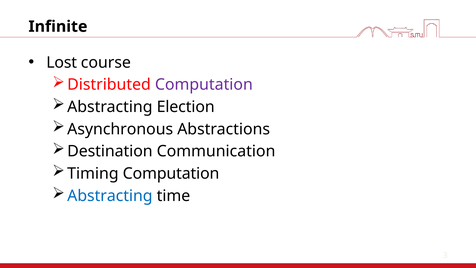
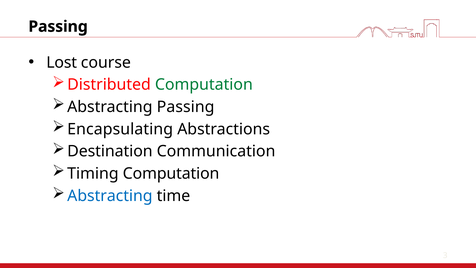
Infinite: Infinite -> Passing (58, 27)
Computation colour: purple -> green (204, 85)
Abstracting Election: Election -> Passing (186, 107)
Asynchronous: Asynchronous -> Encapsulating (120, 129)
